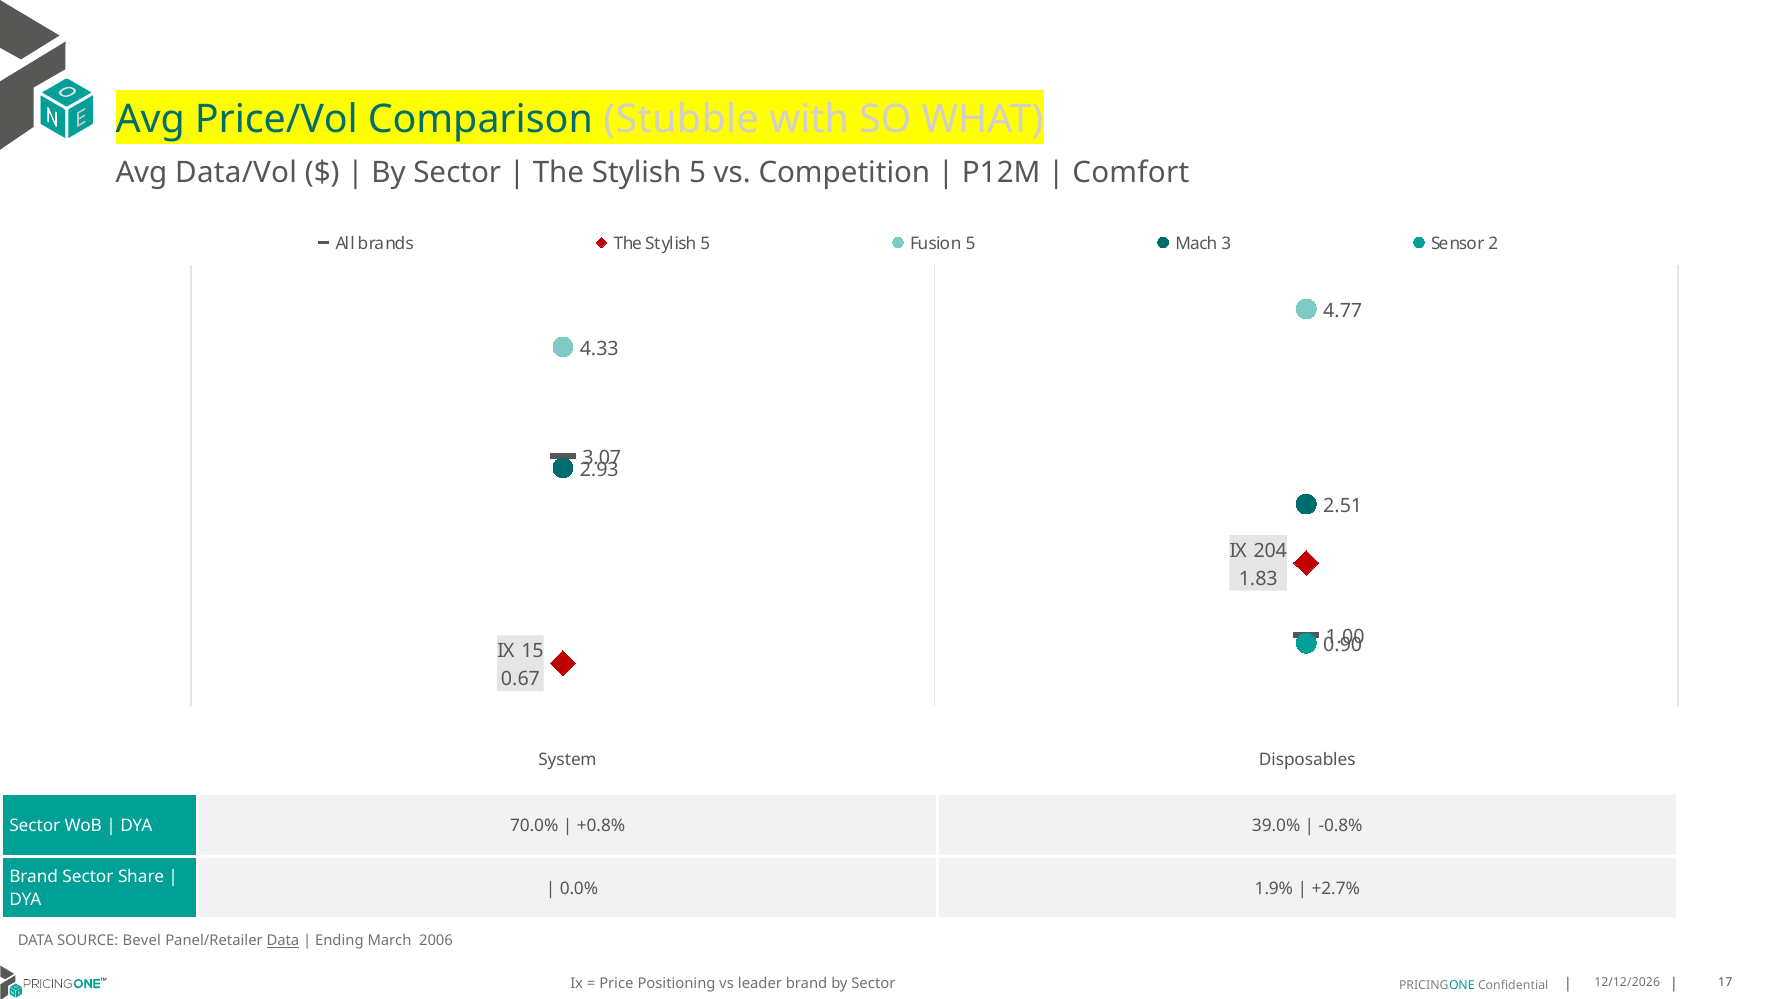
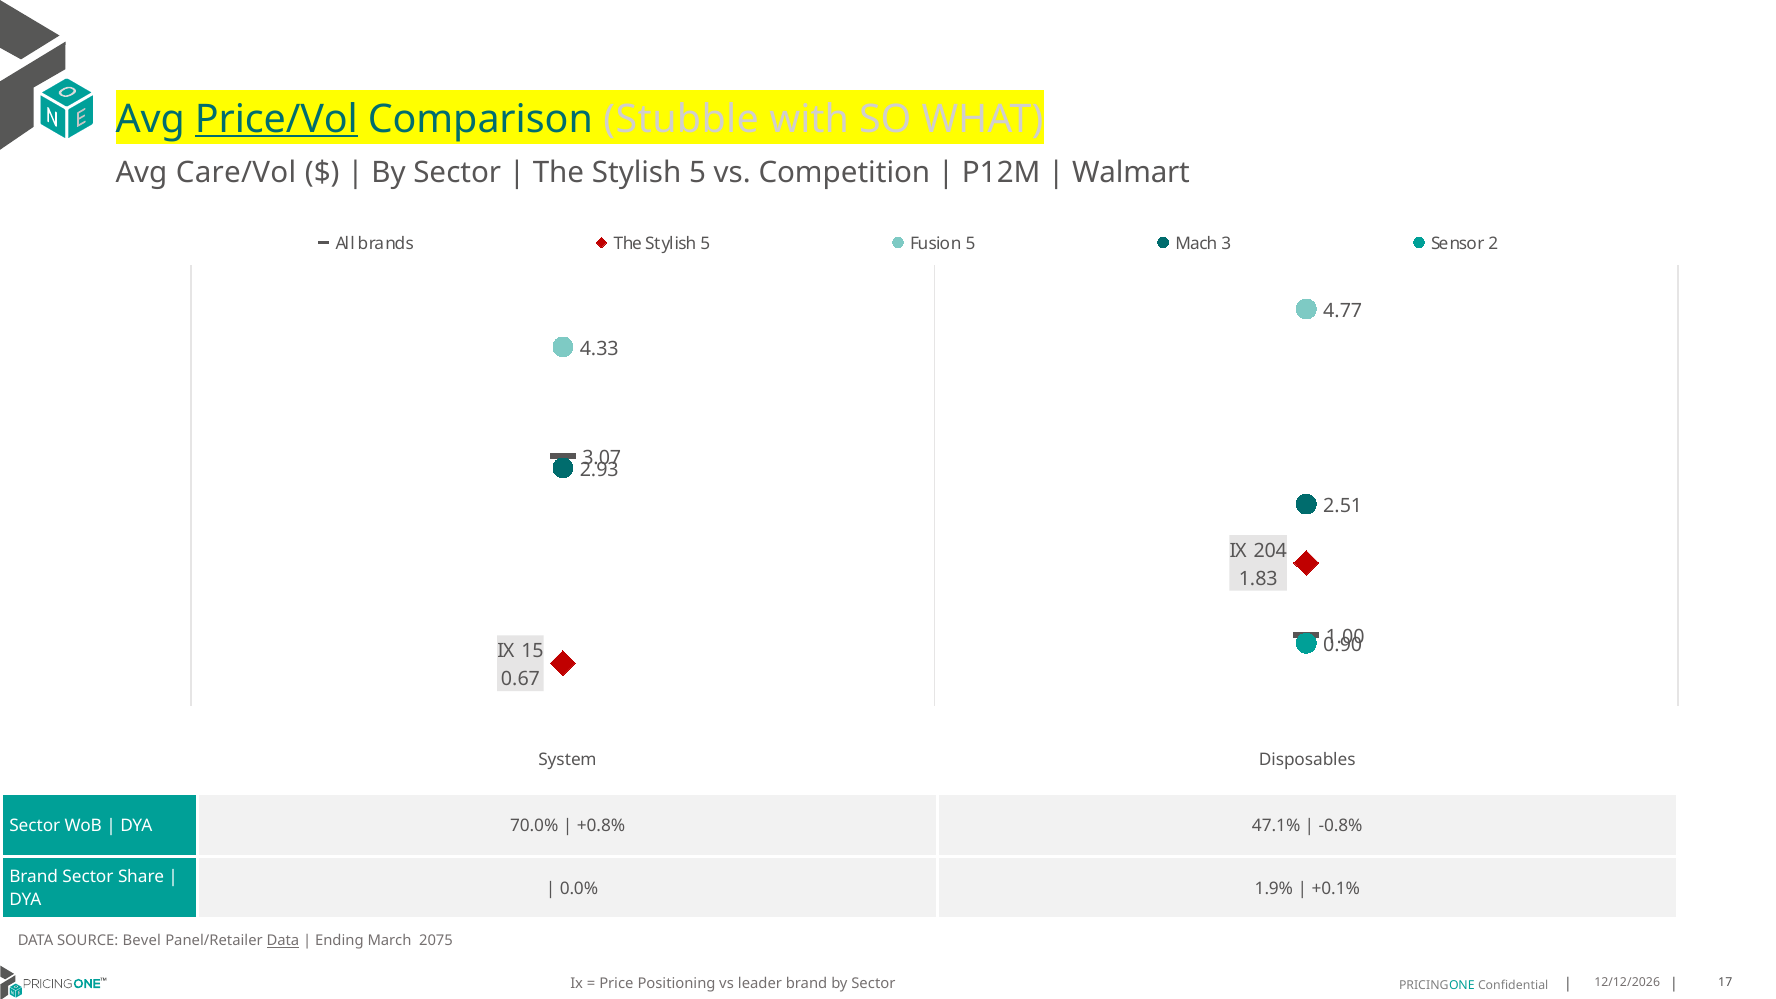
Price/Vol underline: none -> present (276, 119)
Data/Vol: Data/Vol -> Care/Vol (236, 173)
Comfort: Comfort -> Walmart (1131, 173)
39.0%: 39.0% -> 47.1% (1276, 826)
+2.7%: +2.7% -> +0.1% (1336, 889)
2006: 2006 -> 2075 (436, 941)
